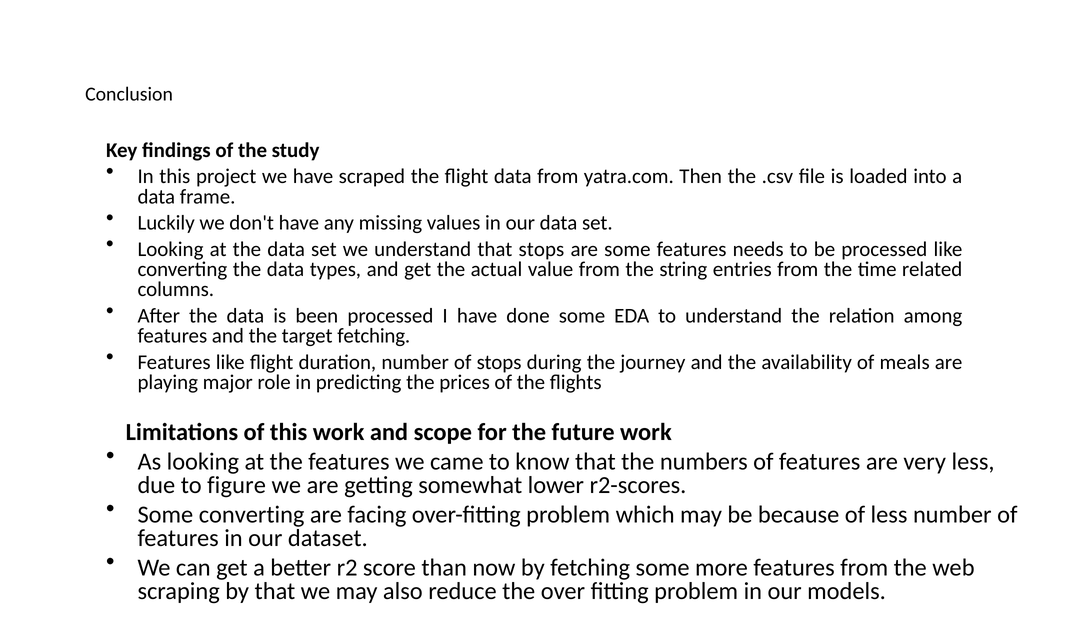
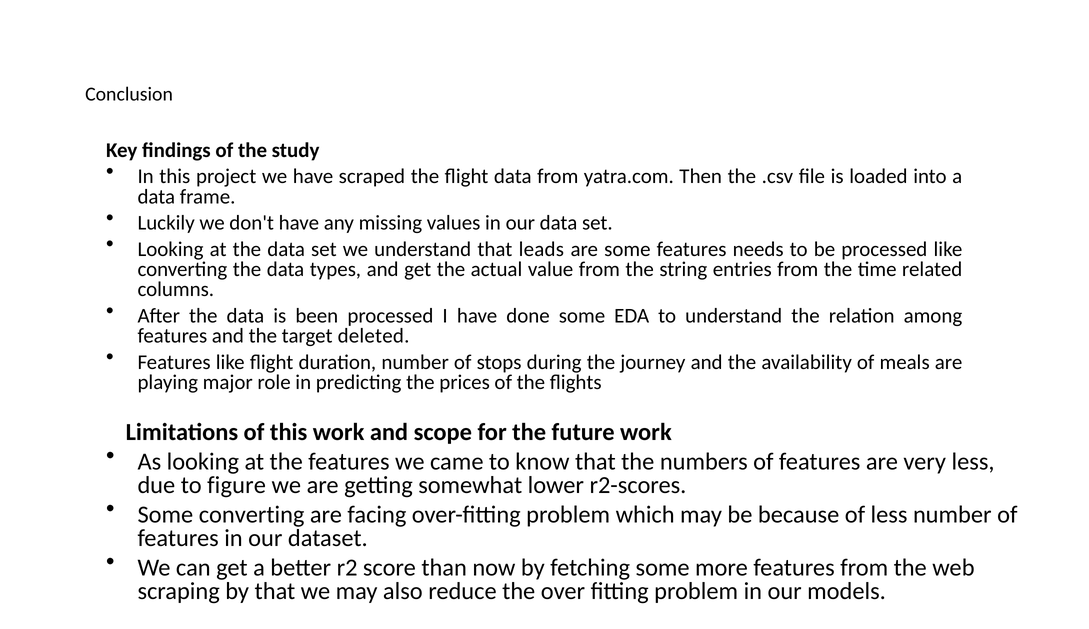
that stops: stops -> leads (541, 249)
target fetching: fetching -> deleted (374, 336)
